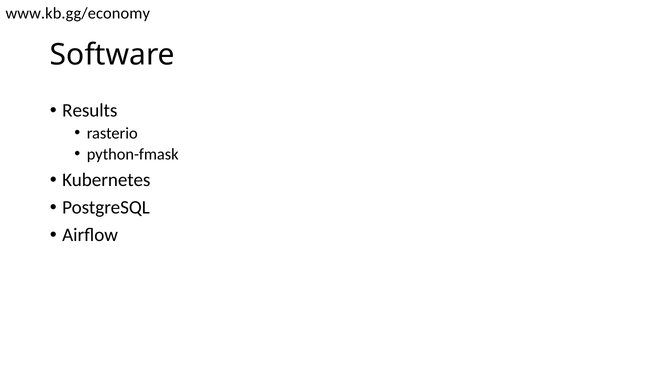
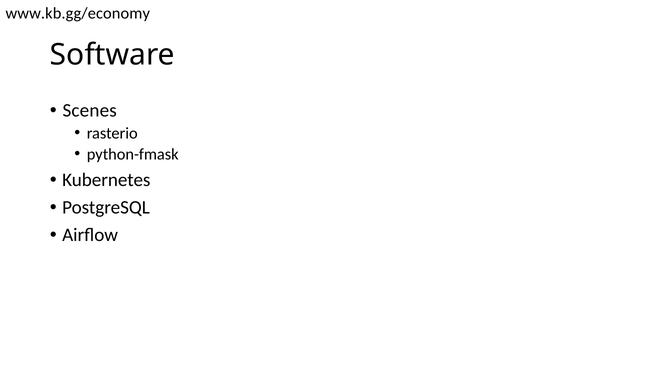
Results: Results -> Scenes (90, 111)
